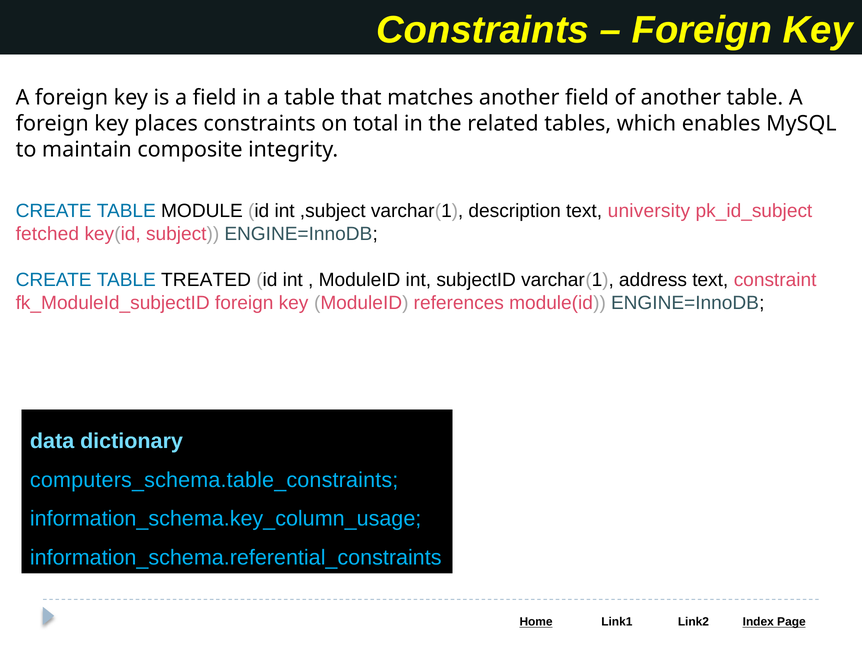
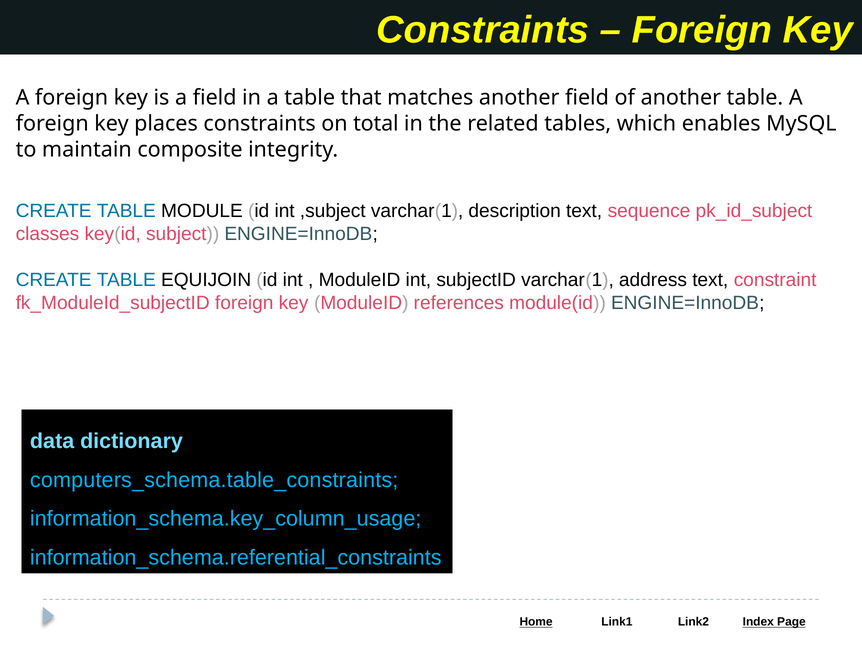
university: university -> sequence (649, 211)
fetched: fetched -> classes (47, 234)
TREATED: TREATED -> EQUIJOIN (206, 280)
